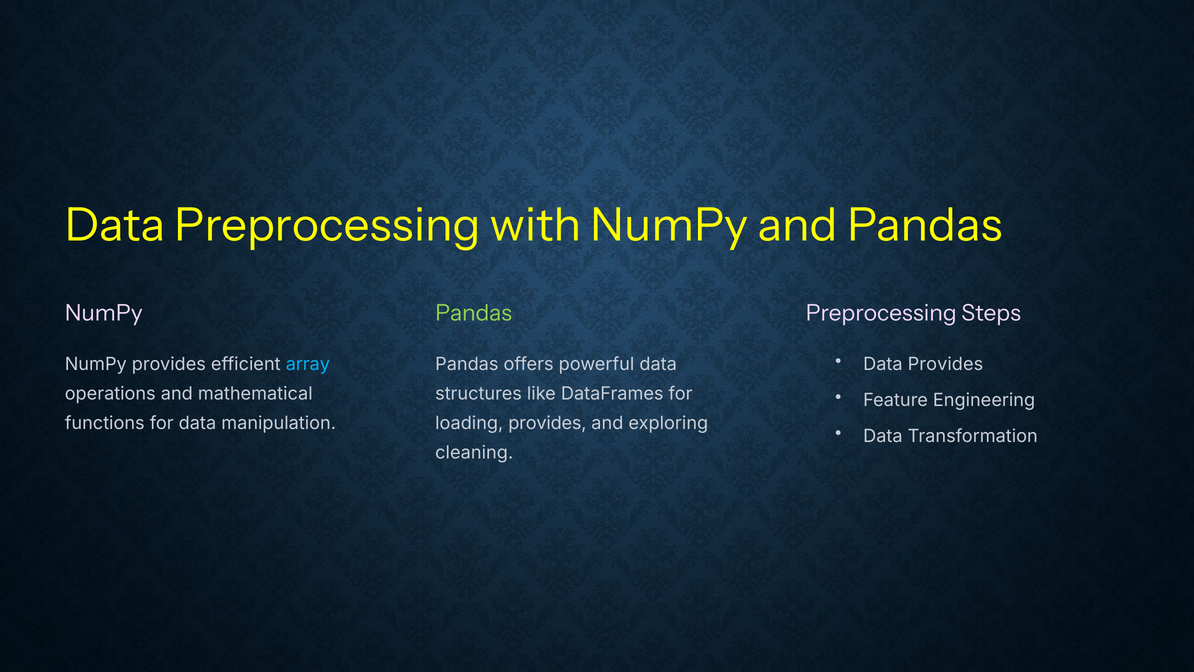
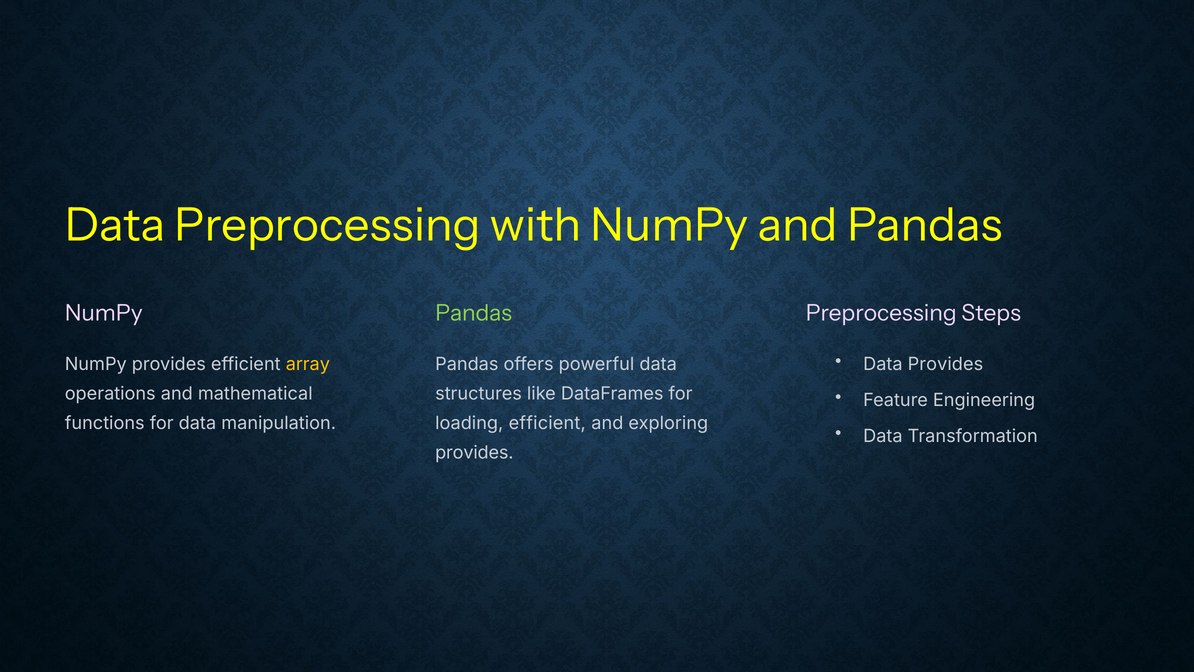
array colour: light blue -> yellow (308, 364)
loading provides: provides -> efficient (547, 423)
cleaning: cleaning -> provides (474, 452)
